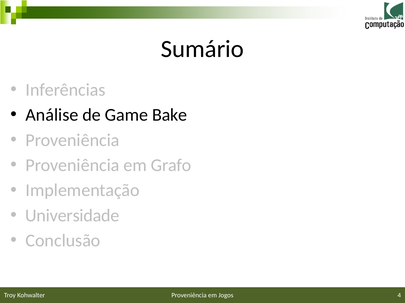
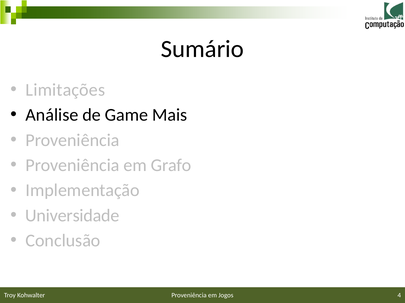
Inferências: Inferências -> Limitações (65, 90)
Bake: Bake -> Mais (170, 115)
